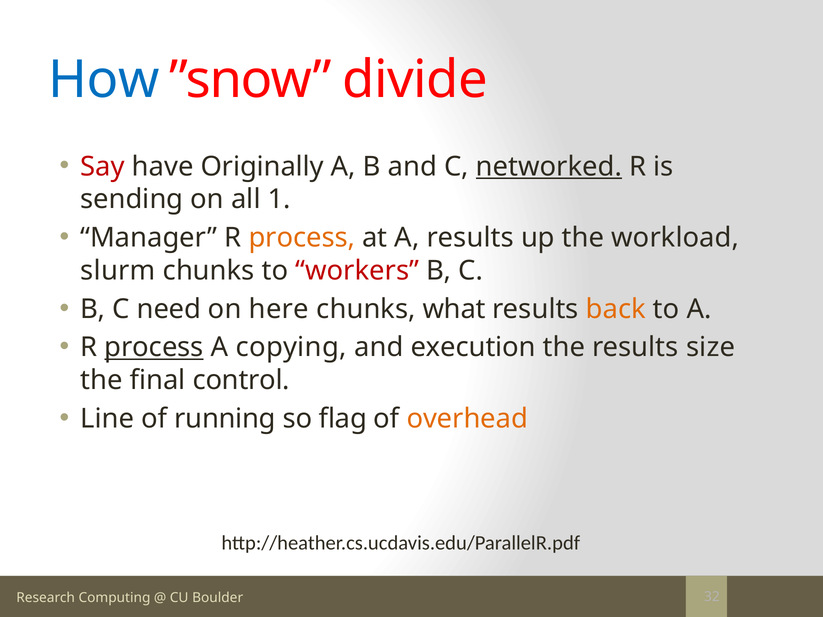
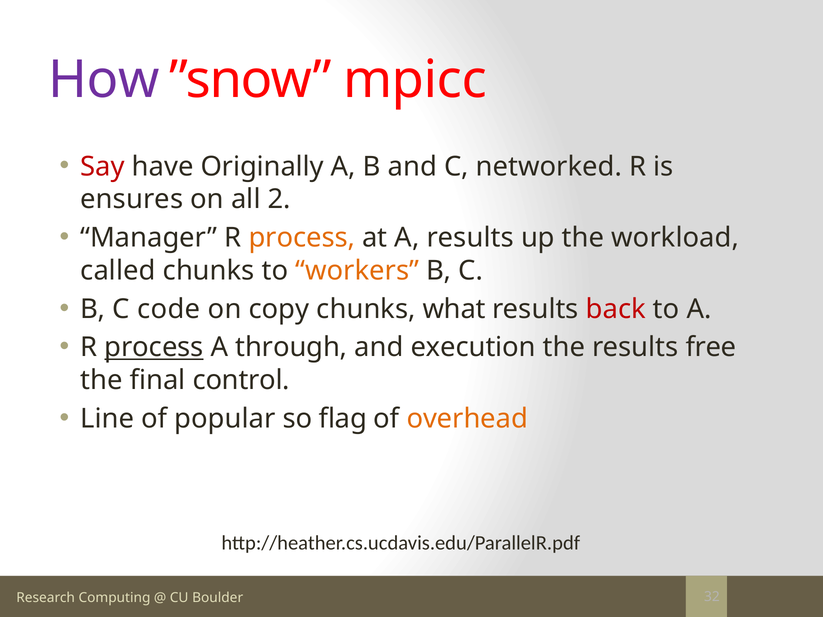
How colour: blue -> purple (104, 80)
divide: divide -> mpicc (415, 80)
networked underline: present -> none (549, 167)
sending: sending -> ensures (132, 199)
1: 1 -> 2 (279, 199)
slurm: slurm -> called (118, 271)
workers colour: red -> orange (357, 271)
need: need -> code (169, 309)
here: here -> copy (279, 309)
back colour: orange -> red (616, 309)
copying: copying -> through (291, 348)
size: size -> free (711, 348)
running: running -> popular (225, 419)
